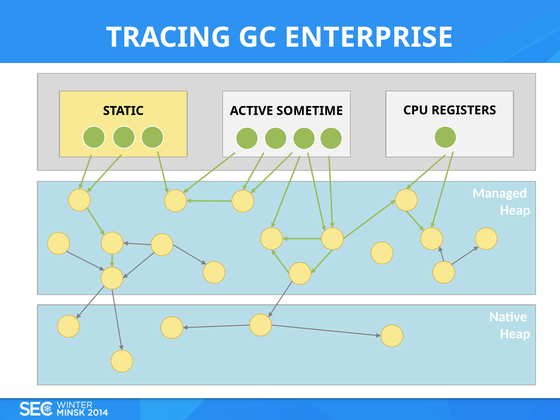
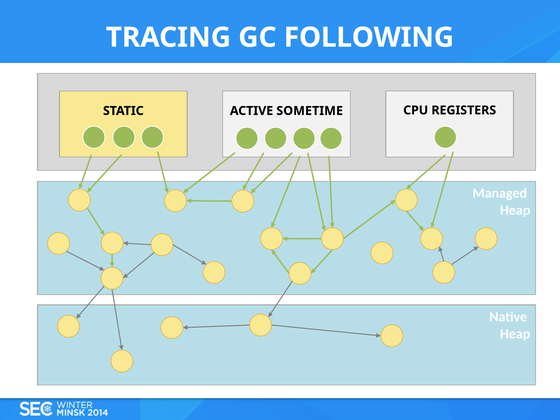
ENTERPRISE: ENTERPRISE -> FOLLOWING (369, 37)
